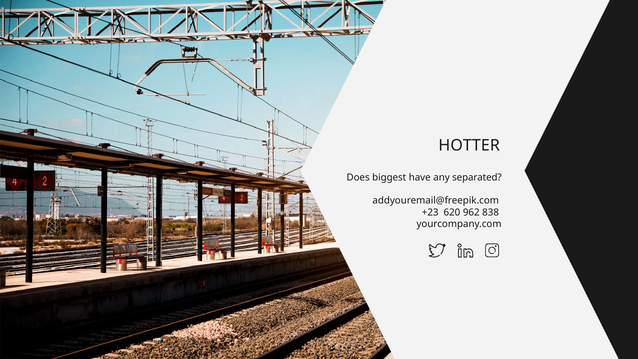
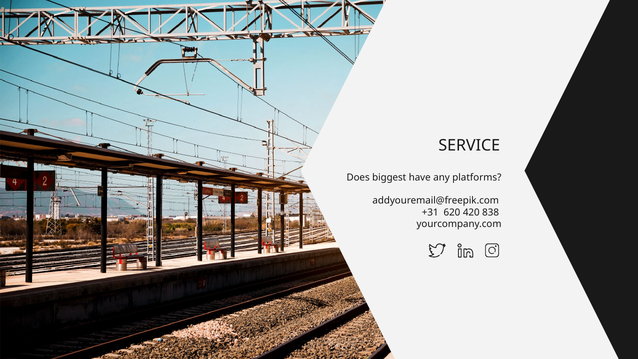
HOTTER: HOTTER -> SERVICE (469, 146)
separated: separated -> platforms (477, 177)
+23: +23 -> +31 (430, 212)
962: 962 -> 420 (471, 212)
